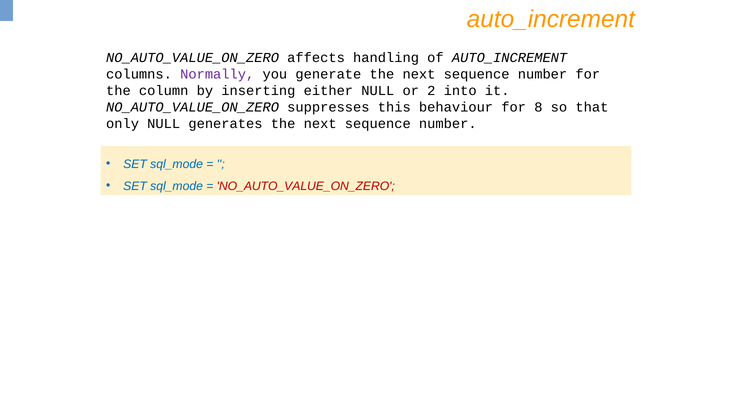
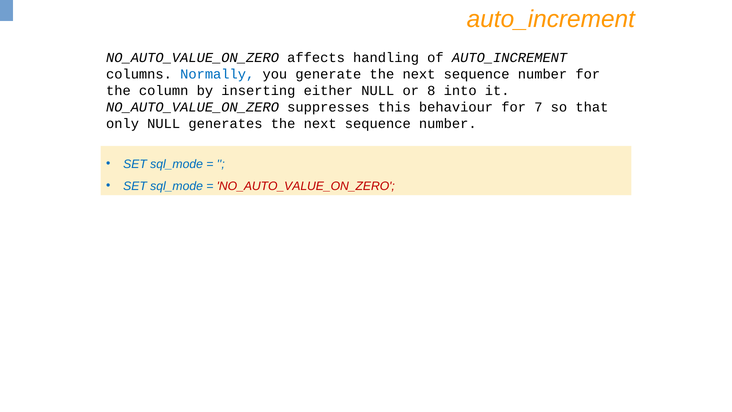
Normally colour: purple -> blue (217, 74)
2: 2 -> 8 (431, 91)
8: 8 -> 7 (538, 107)
